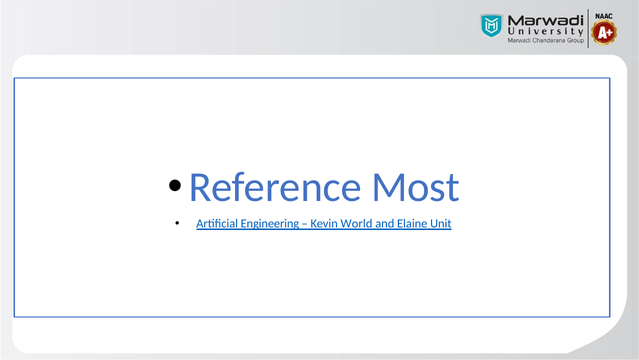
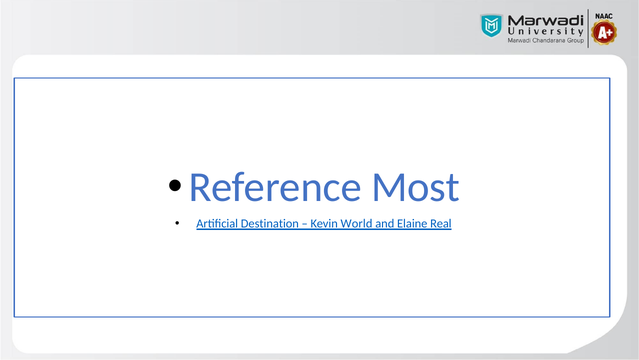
Engineering: Engineering -> Destination (270, 223)
Unit: Unit -> Real (441, 223)
